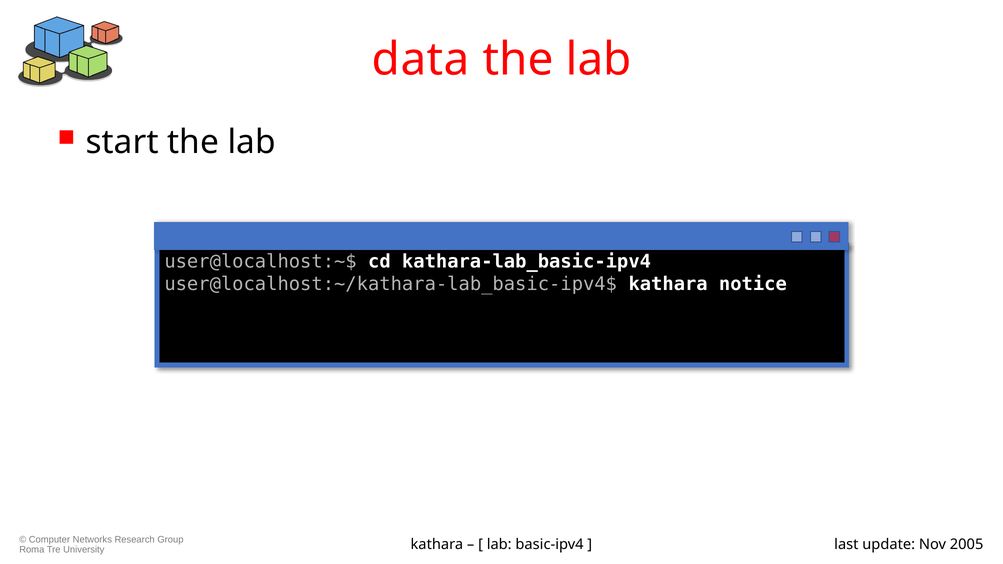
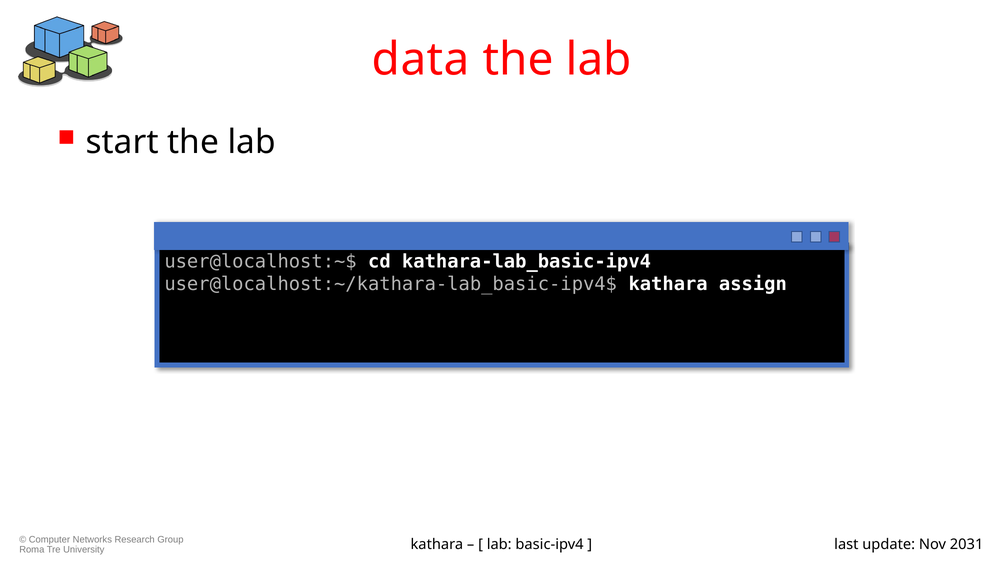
notice: notice -> assign (753, 284)
2005: 2005 -> 2031 (967, 544)
